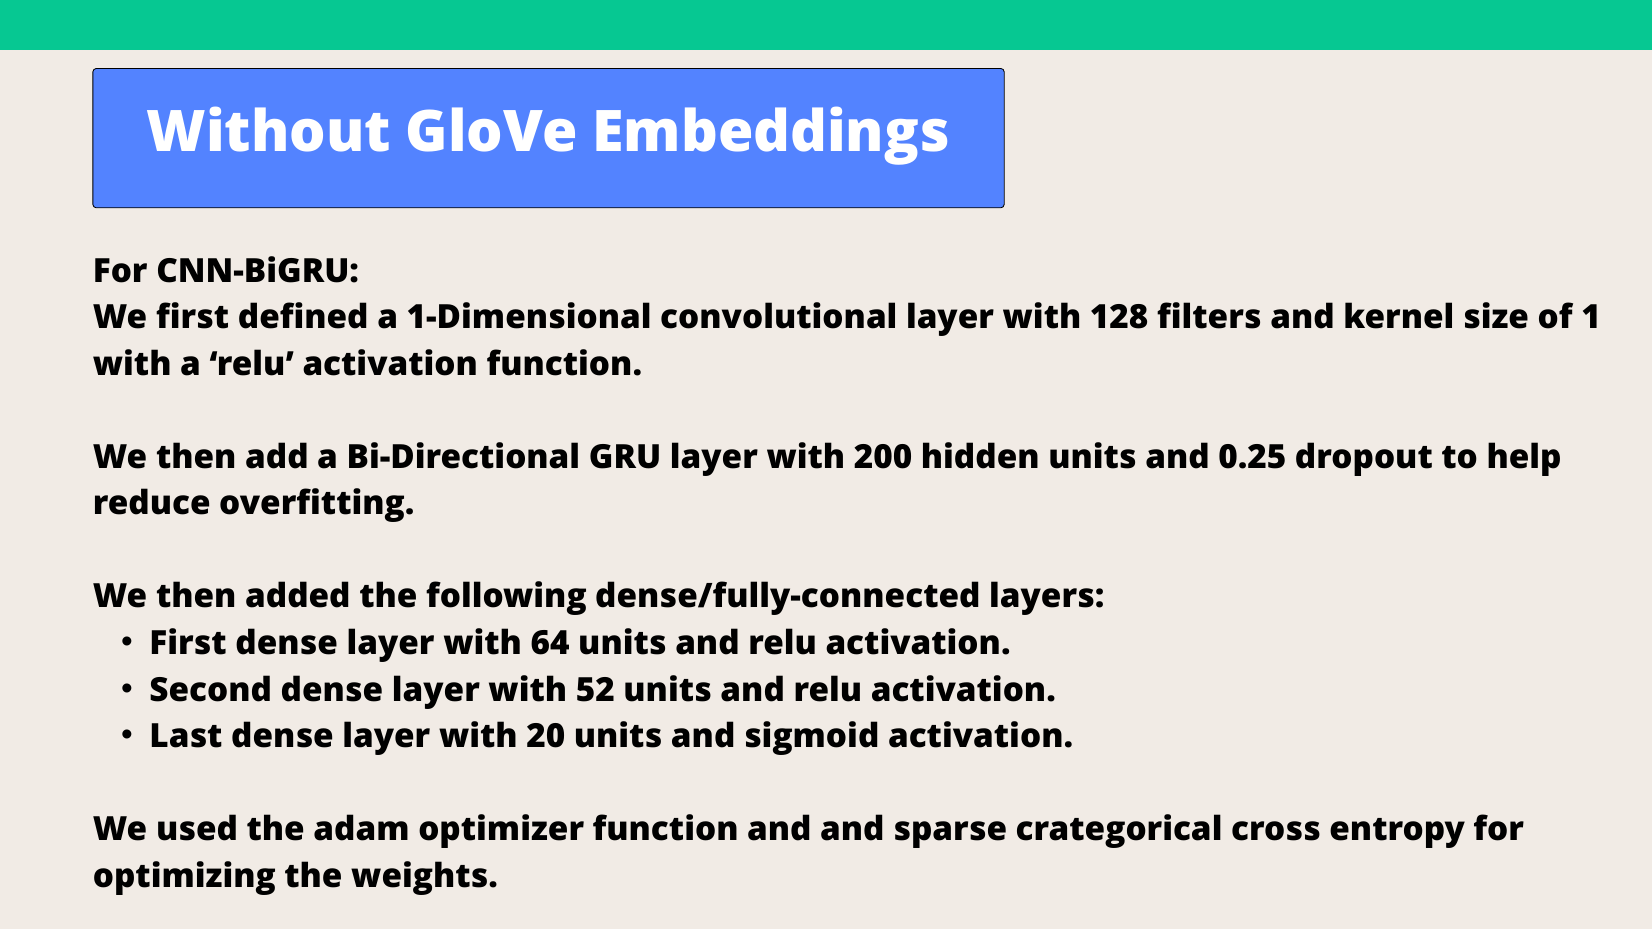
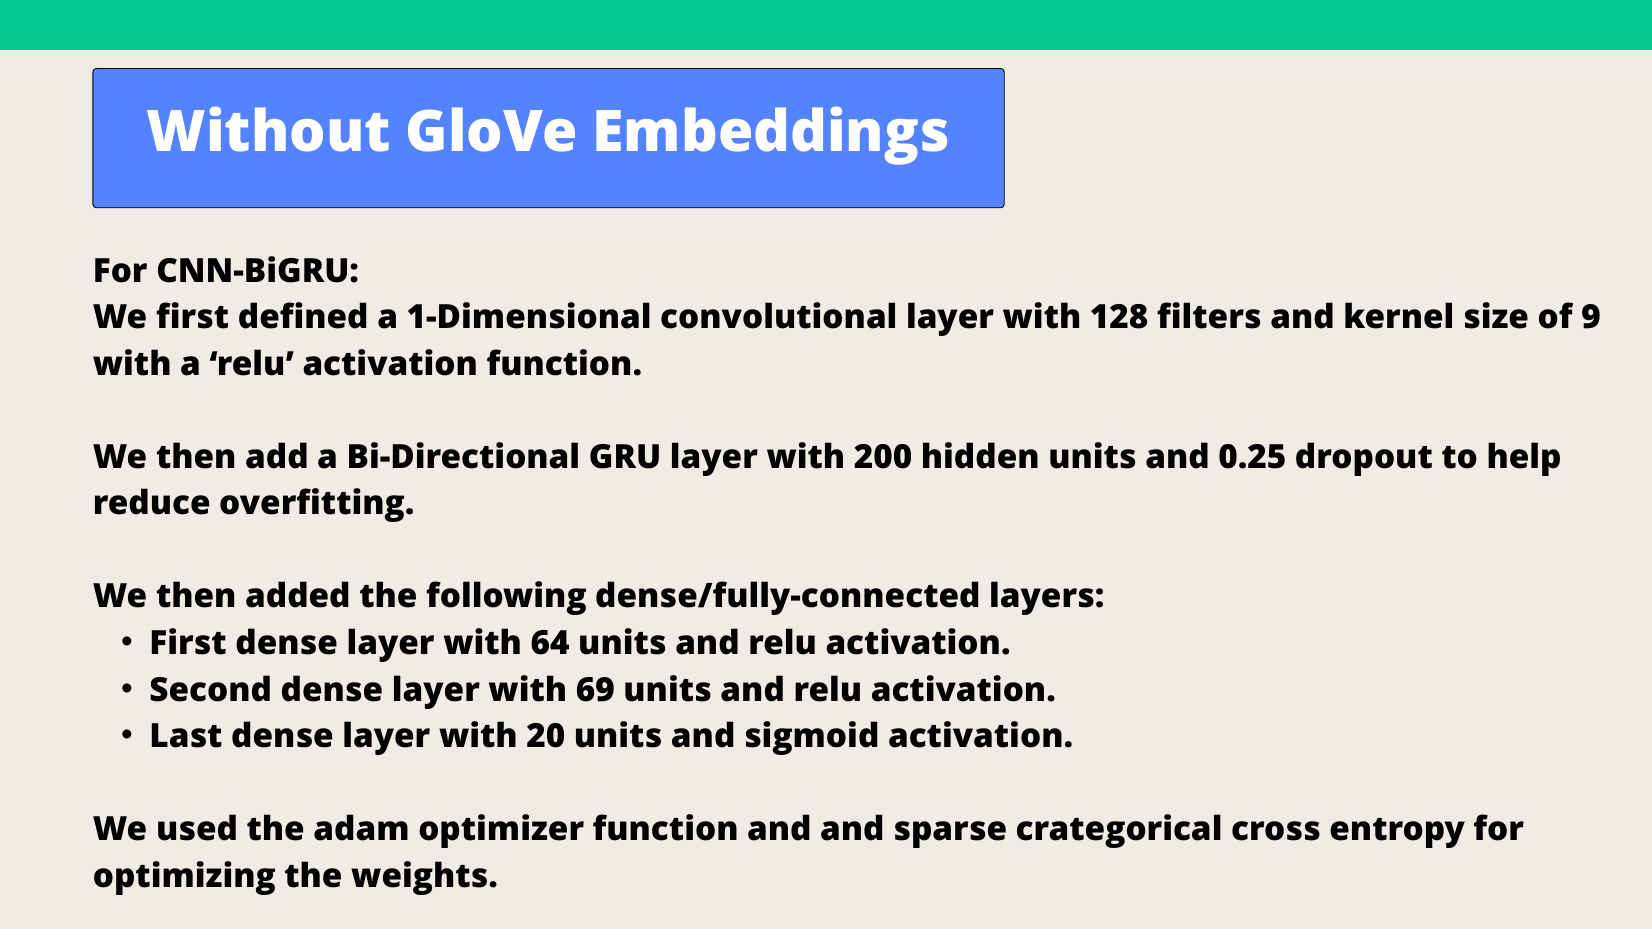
1: 1 -> 9 (1591, 318)
52: 52 -> 69 (595, 690)
